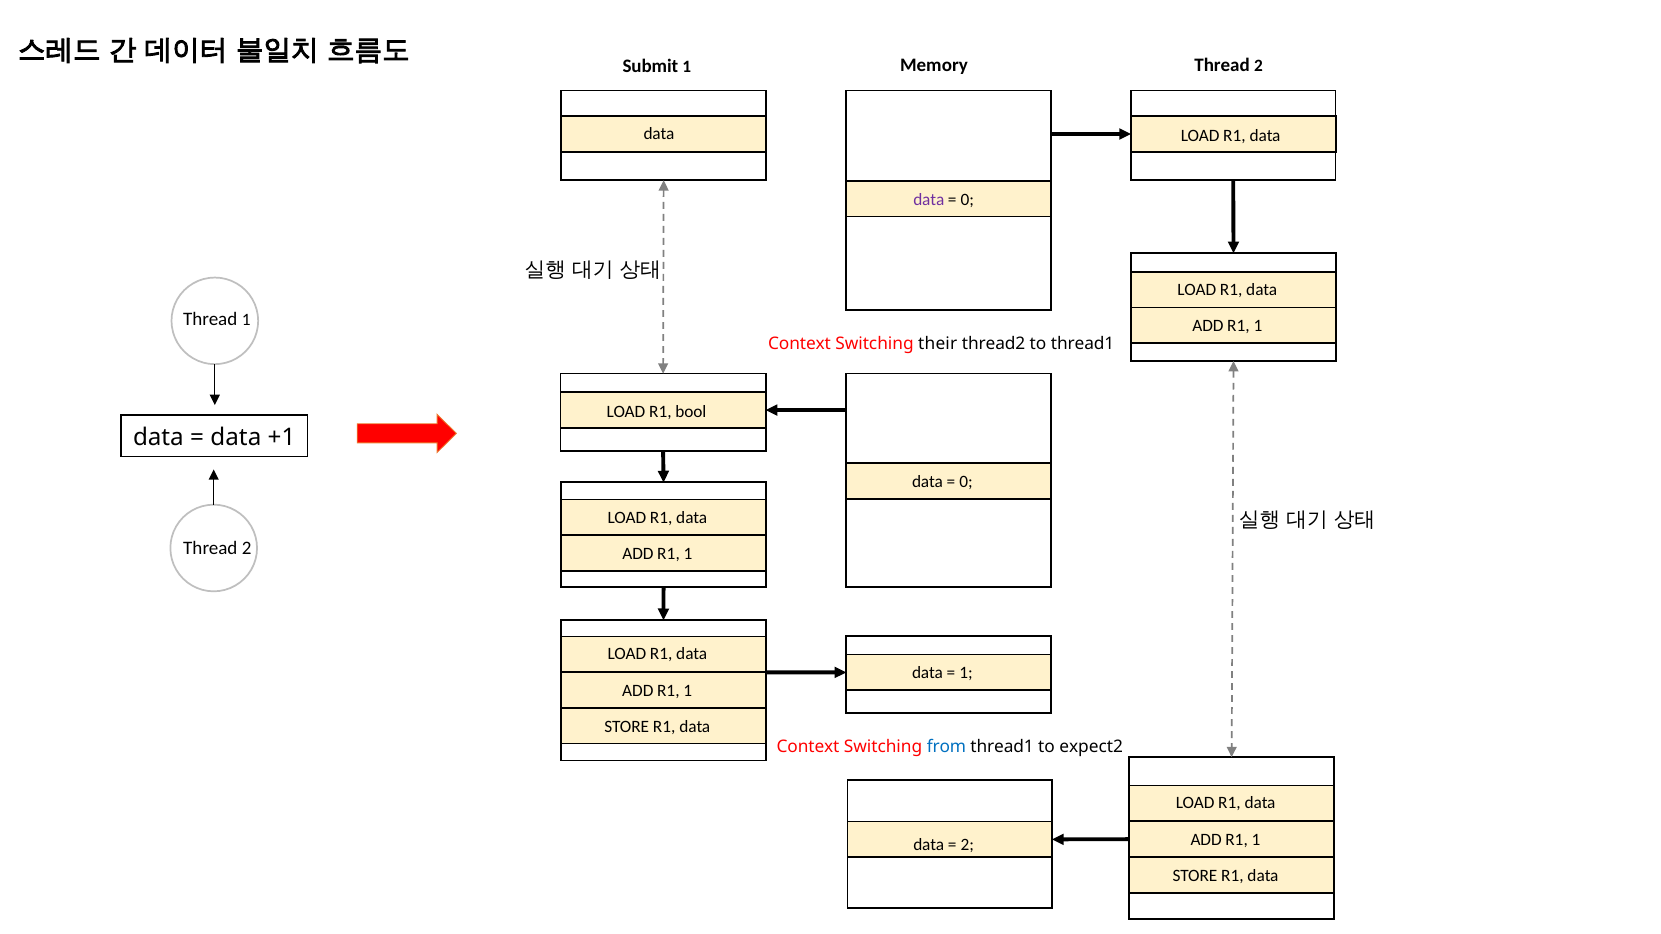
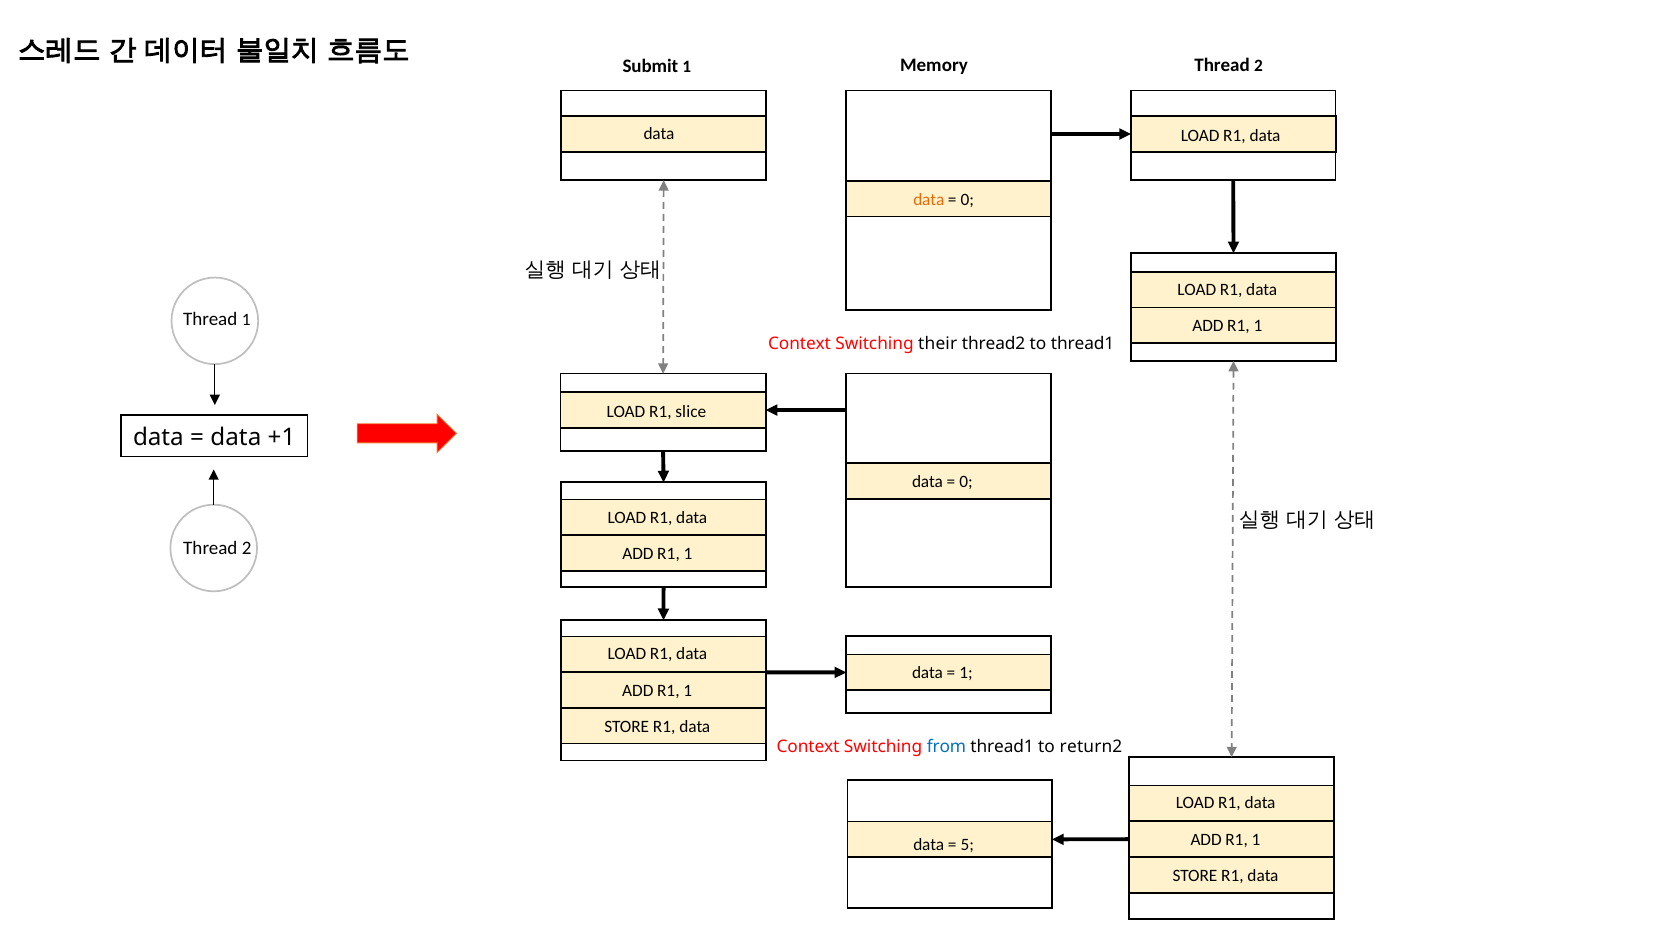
data colour: purple -> orange (929, 199)
bool: bool -> slice (691, 412)
expect2: expect2 -> return2 (1091, 747)
2: 2 -> 5 (967, 845)
